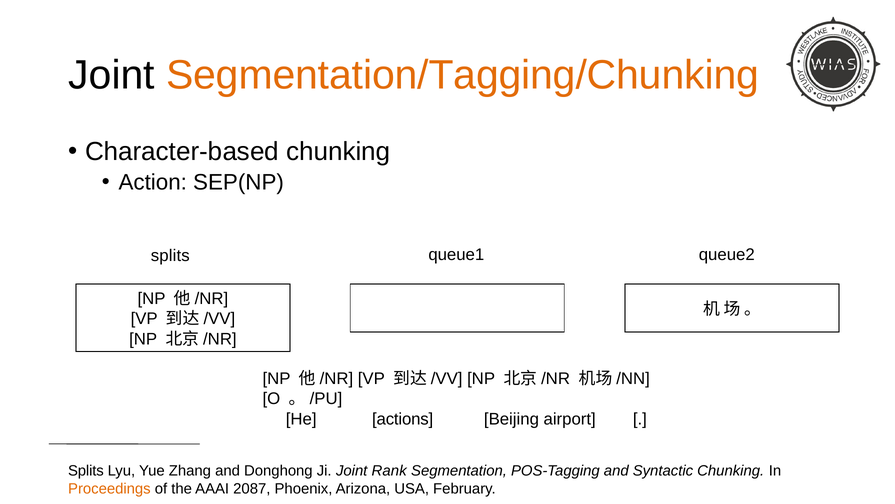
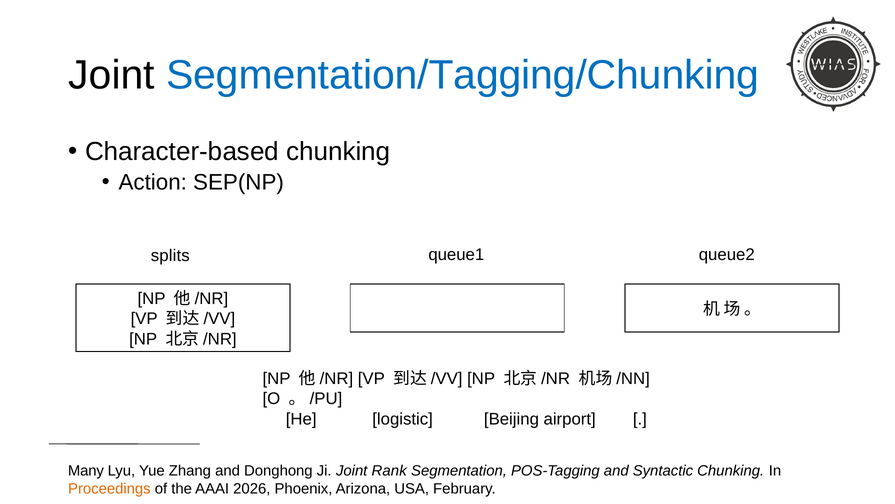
Segmentation/Tagging/Chunking colour: orange -> blue (463, 75)
actions: actions -> logistic (403, 419)
Splits: Splits -> Many (86, 471)
2087: 2087 -> 2026 (252, 488)
